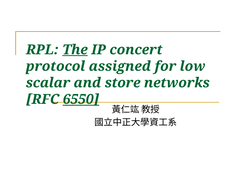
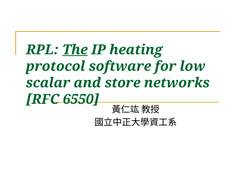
concert: concert -> heating (136, 50)
assigned: assigned -> software (120, 66)
6550 underline: present -> none (81, 99)
